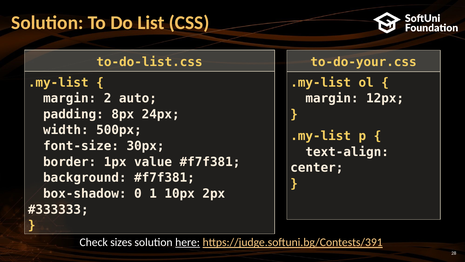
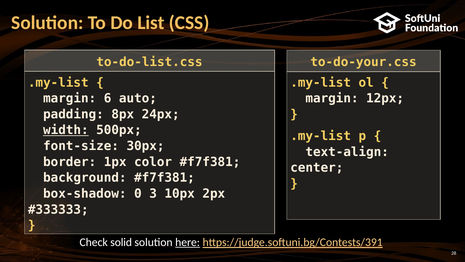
2: 2 -> 6 (108, 98)
width underline: none -> present (66, 130)
value: value -> color (153, 162)
1: 1 -> 3 (153, 193)
sizes: sizes -> solid (121, 242)
